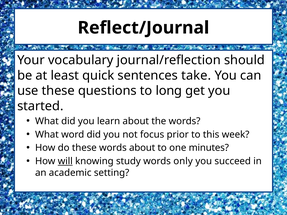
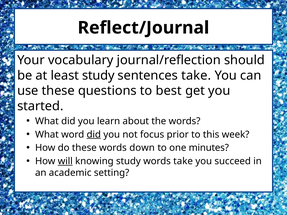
least quick: quick -> study (98, 76)
long: long -> best (169, 91)
did underline: none -> present (94, 135)
words about: about -> down (142, 148)
words only: only -> take (183, 161)
